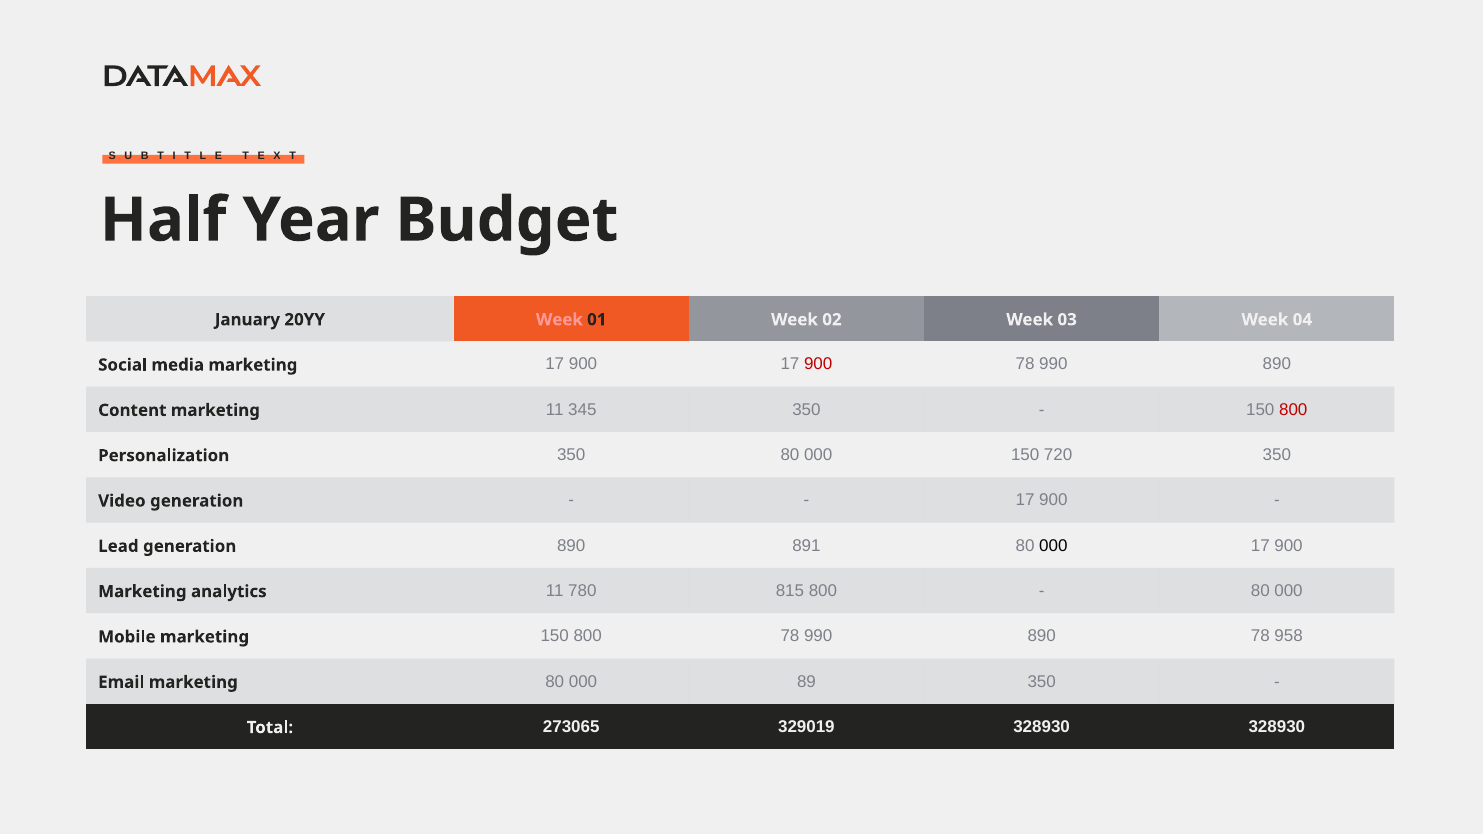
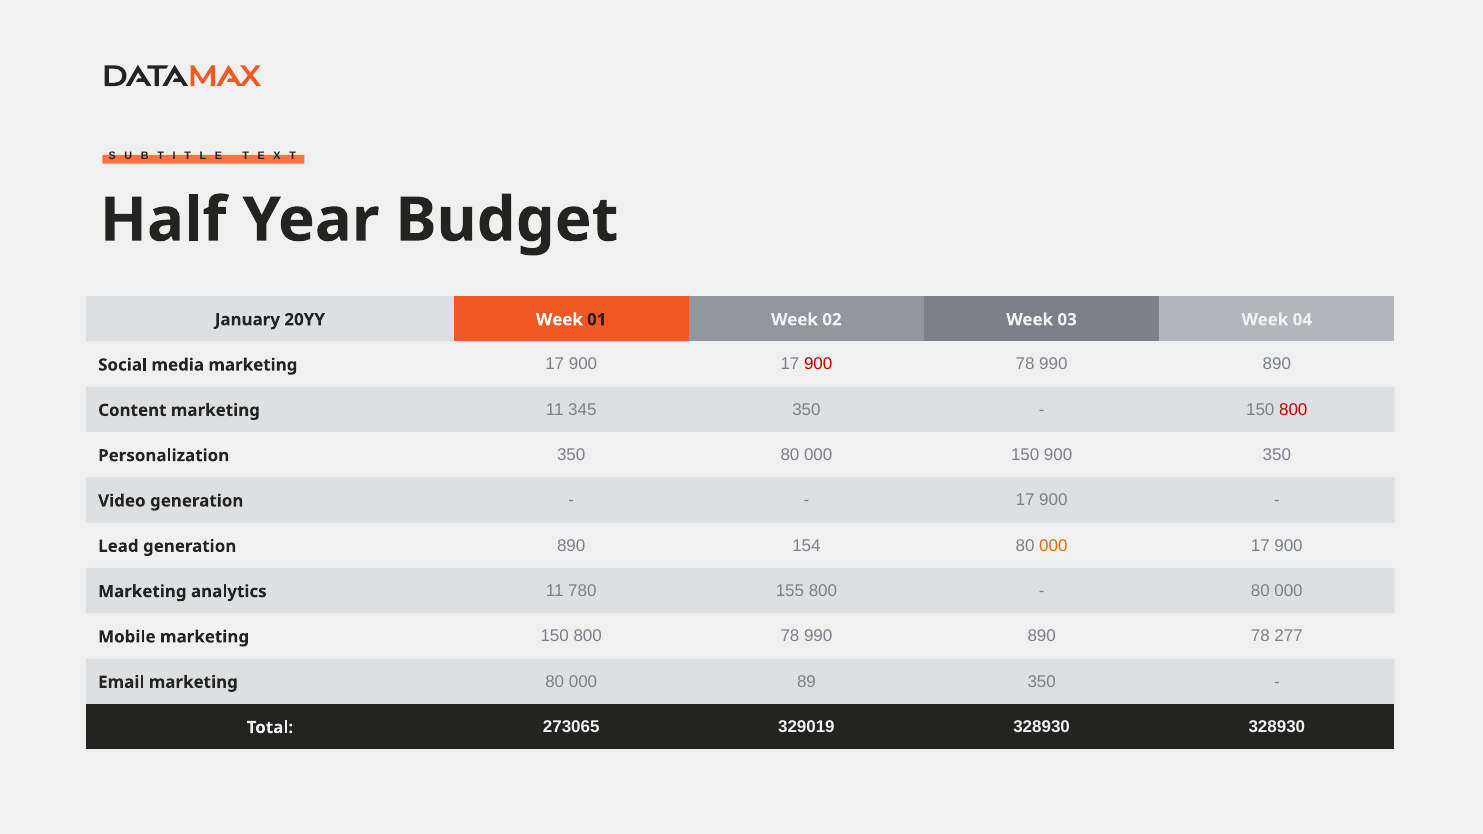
Week colour: pink -> white (559, 320)
150 720: 720 -> 900 (1058, 455)
891: 891 -> 154 (806, 546)
000 colour: black -> orange (1053, 546)
815: 815 -> 155 (790, 591)
958: 958 -> 277 (1289, 636)
